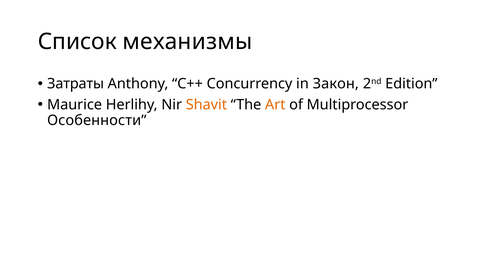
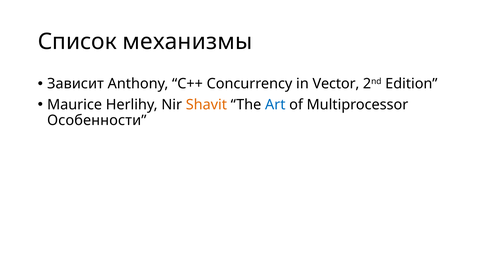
Затраты: Затраты -> Зависит (75, 84)
Закон: Закон -> Vector (336, 84)
Art colour: orange -> blue (275, 105)
